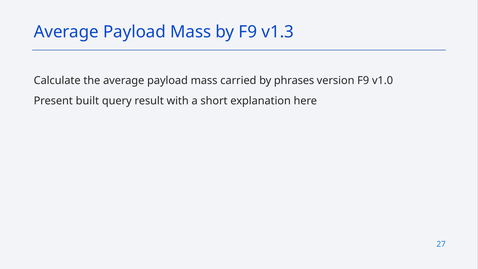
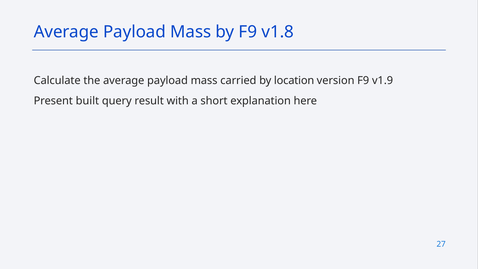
v1.3: v1.3 -> v1.8 (278, 32)
phrases: phrases -> location (294, 81)
v1.0: v1.0 -> v1.9 (383, 81)
